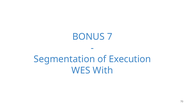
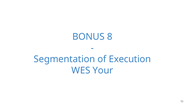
7: 7 -> 8 (110, 37)
With: With -> Your (103, 70)
